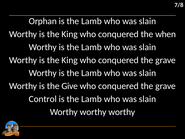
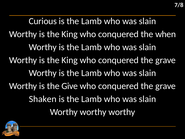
Orphan: Orphan -> Curious (43, 21)
Control: Control -> Shaken (43, 99)
